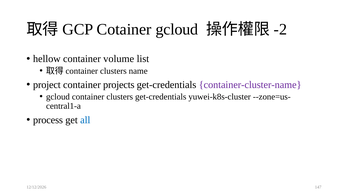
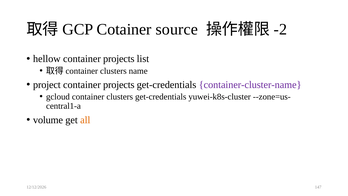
Cotainer gcloud: gcloud -> source (177, 29)
volume: volume -> projects (119, 59)
process: process -> volume (48, 120)
all colour: blue -> orange (85, 120)
